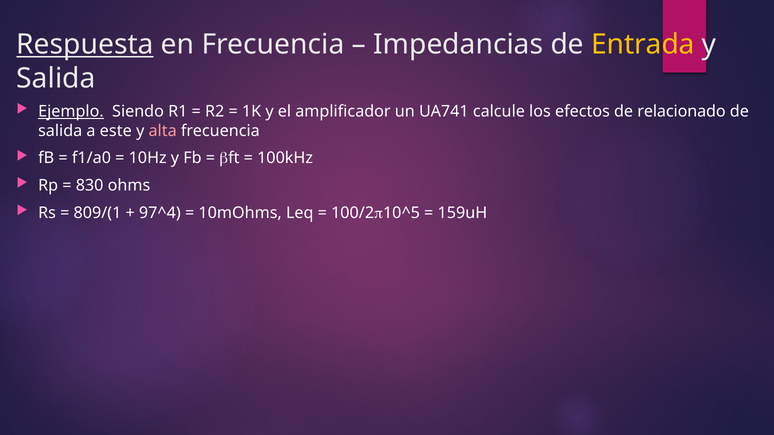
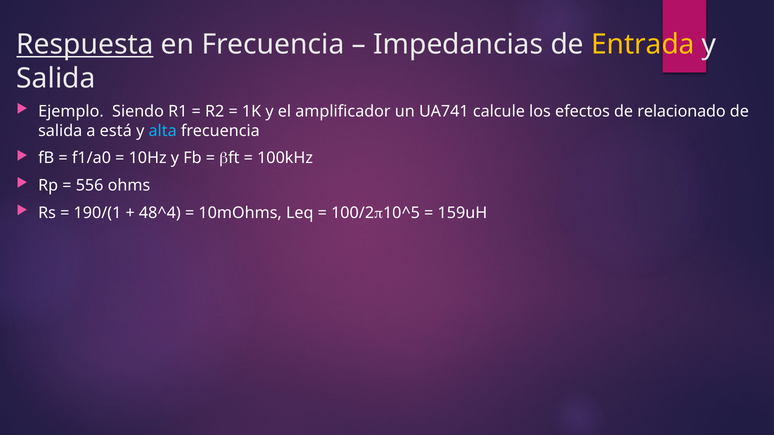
Ejemplo underline: present -> none (71, 111)
este: este -> está (116, 131)
alta colour: pink -> light blue (163, 131)
830: 830 -> 556 (90, 186)
809/(1: 809/(1 -> 190/(1 (98, 213)
97^4: 97^4 -> 48^4 (160, 213)
